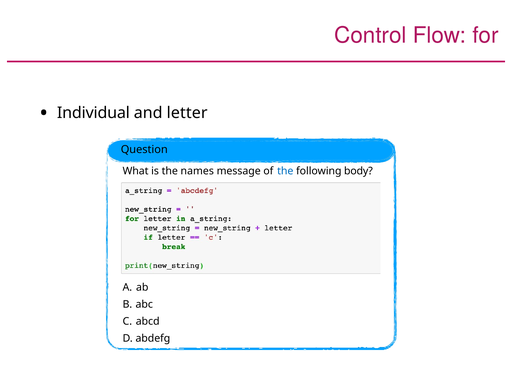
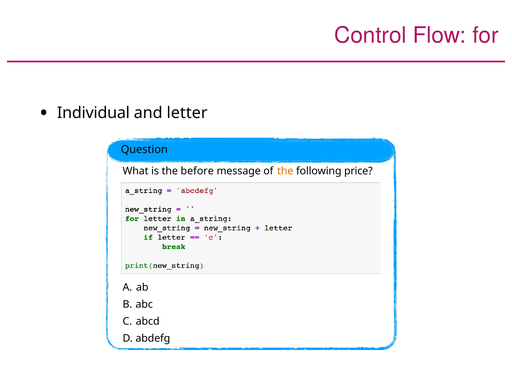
names: names -> before (197, 171)
the colour: blue -> orange (285, 171)
body: body -> price (358, 171)
